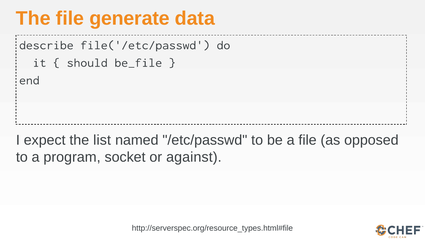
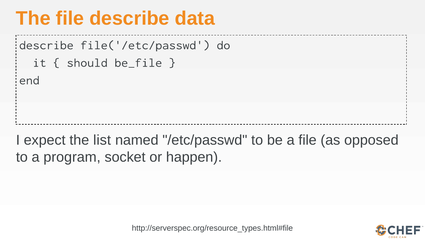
file generate: generate -> describe (129, 18)
against: against -> happen (194, 157)
